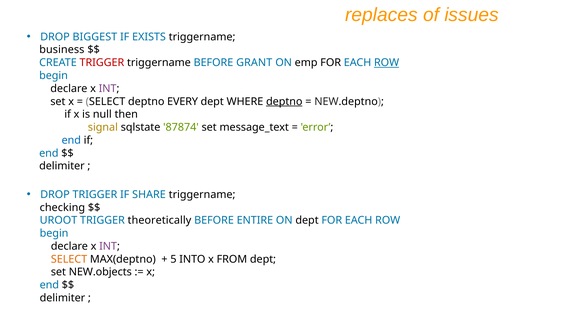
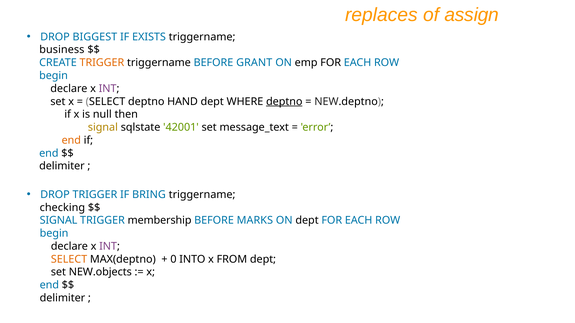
issues: issues -> assign (472, 15)
TRIGGER colour: red -> orange (102, 63)
ROW underline: present -> none (387, 63)
EVERY: EVERY -> HAND (183, 102)
87874: 87874 -> 42001 (181, 127)
end colour: blue -> orange (71, 140)
SHARE: SHARE -> BRING (149, 195)
UROOT: UROOT -> SIGNAL (59, 221)
theoretically: theoretically -> membership (160, 221)
ENTIRE: ENTIRE -> MARKS (255, 221)
5: 5 -> 0 (173, 260)
